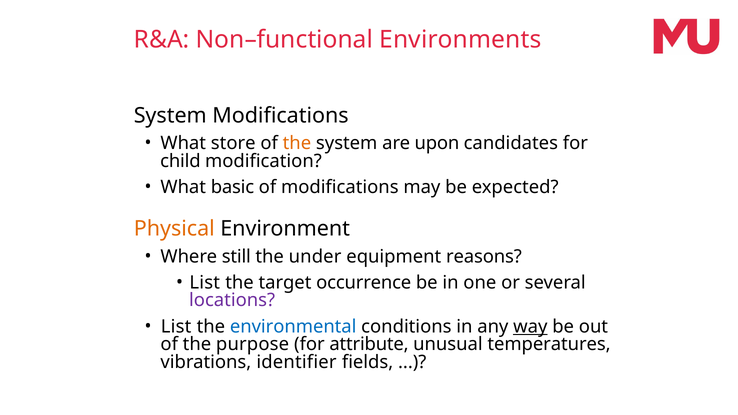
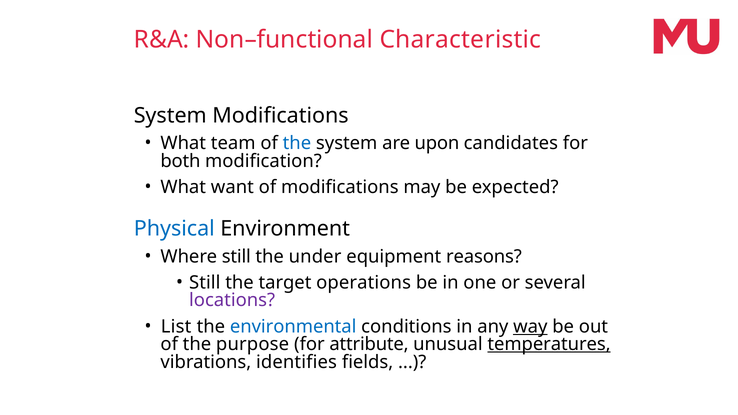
Environments: Environments -> Characteristic (460, 40)
store: store -> team (233, 143)
the colour: orange -> blue (297, 143)
child: child -> both (180, 161)
basic: basic -> want (232, 187)
Physical colour: orange -> blue (174, 229)
List: List -> Still (205, 283)
occurrence: occurrence -> operations (364, 283)
temperatures underline: none -> present (549, 344)
identifier: identifier -> identifies (296, 362)
